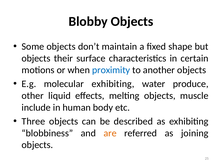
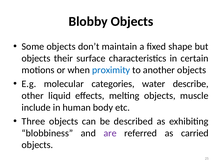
molecular exhibiting: exhibiting -> categories (113, 84)
produce: produce -> describe (191, 84)
are colour: orange -> purple (110, 133)
joining: joining -> carried (195, 133)
